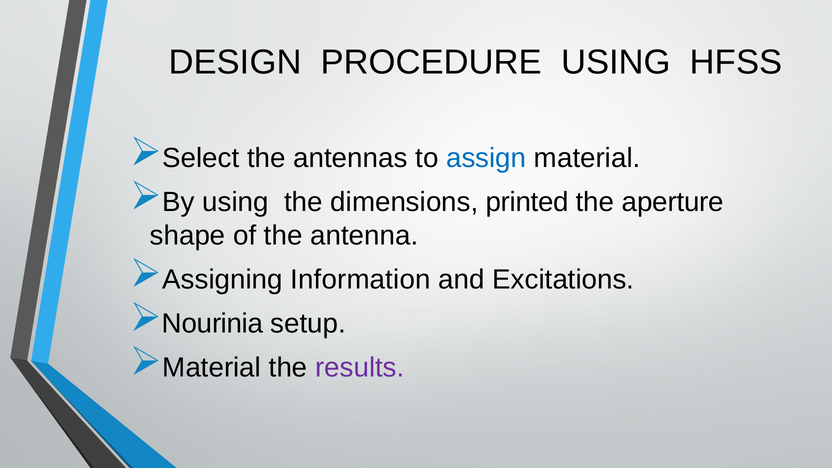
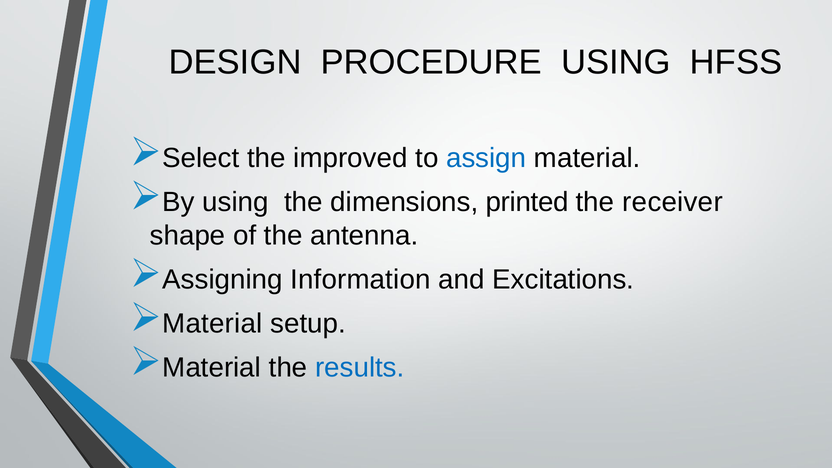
antennas: antennas -> improved (350, 158)
aperture: aperture -> receiver (673, 202)
Nourinia: Nourinia -> Material (212, 323)
results colour: purple -> blue (360, 368)
